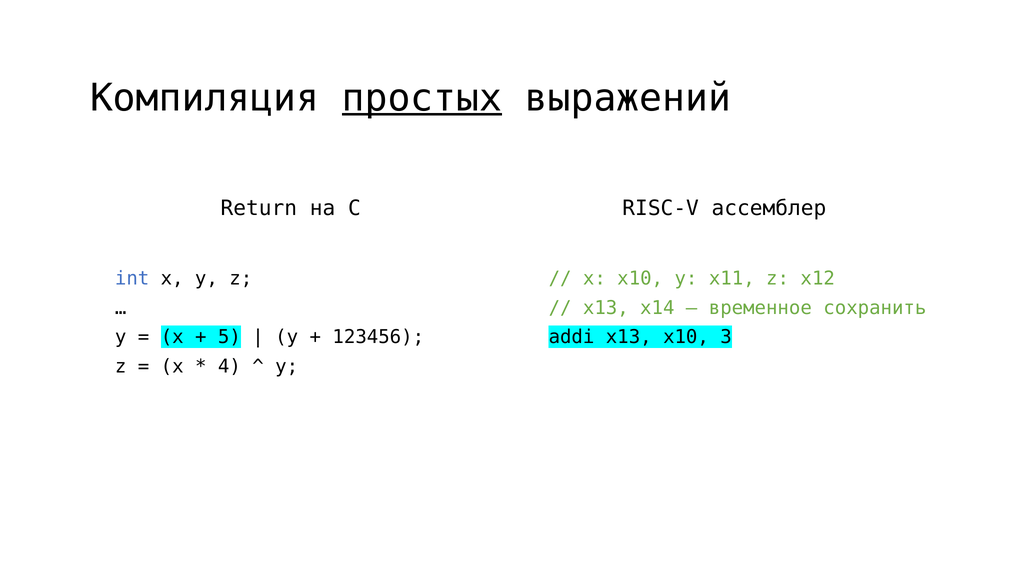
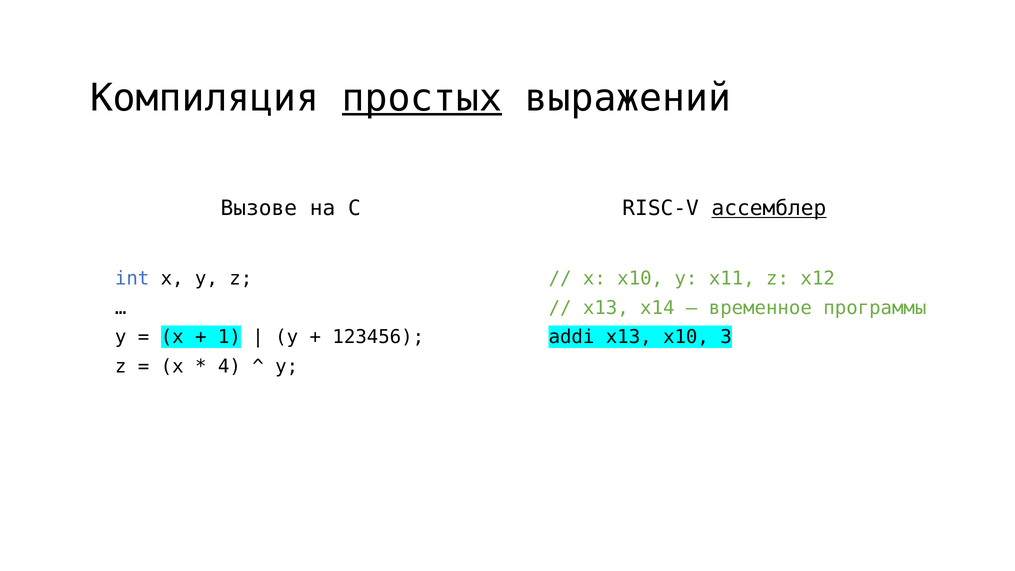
Return: Return -> Вызове (259, 208)
ассемблер underline: none -> present (769, 208)
сохранить: сохранить -> программы (875, 308)
5: 5 -> 1 (229, 337)
